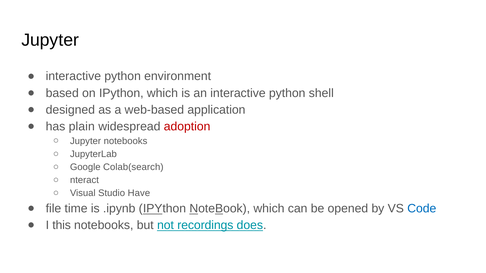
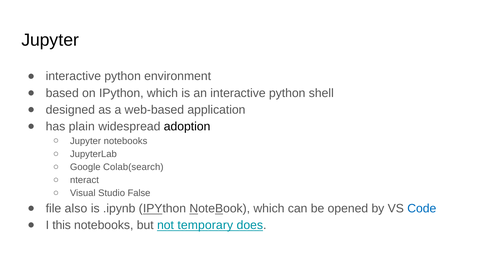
adoption colour: red -> black (187, 127)
Have: Have -> False (139, 193)
time: time -> also (76, 209)
recordings: recordings -> temporary (205, 226)
